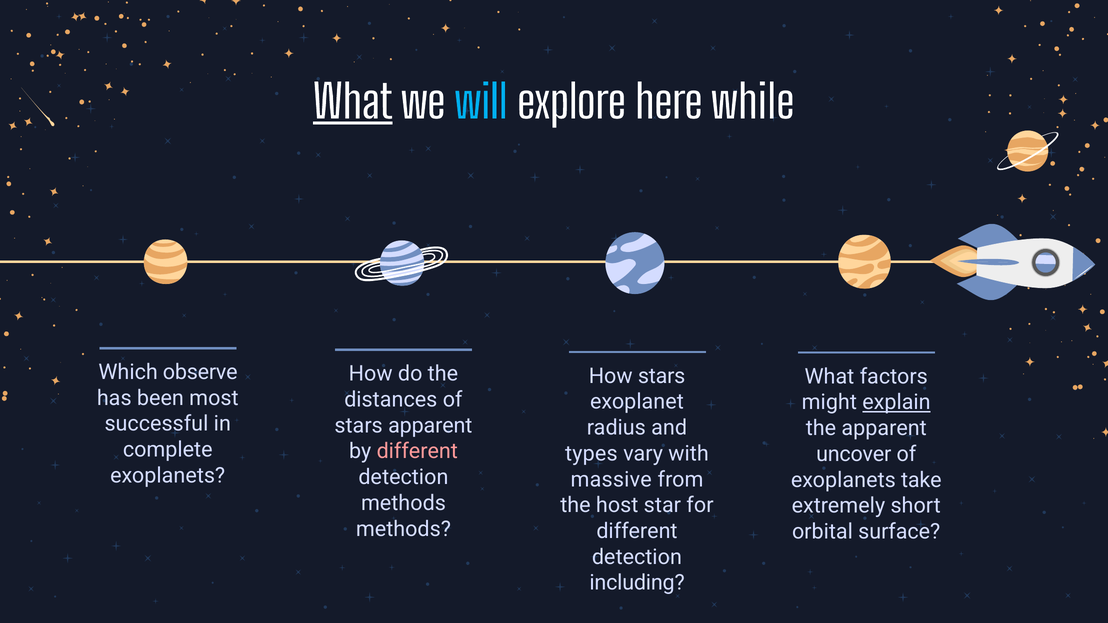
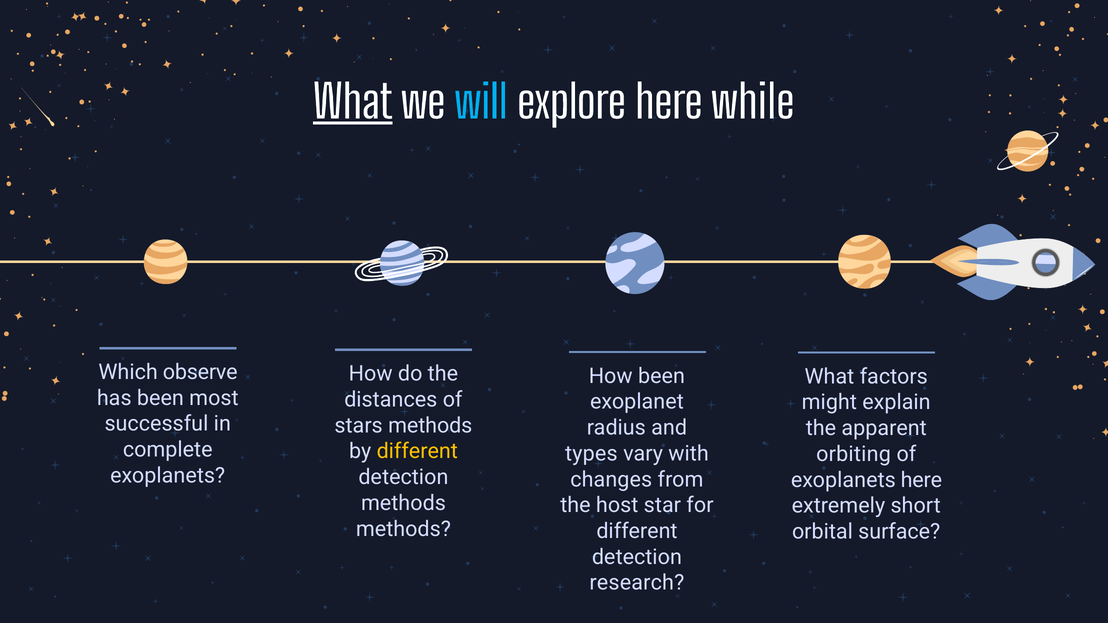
How stars: stars -> been (661, 376)
explain underline: present -> none (896, 403)
stars apparent: apparent -> methods (430, 426)
different colour: pink -> yellow (417, 452)
uncover: uncover -> orbiting (854, 454)
massive: massive -> changes (611, 480)
exoplanets take: take -> here (921, 480)
including: including -> research (637, 583)
